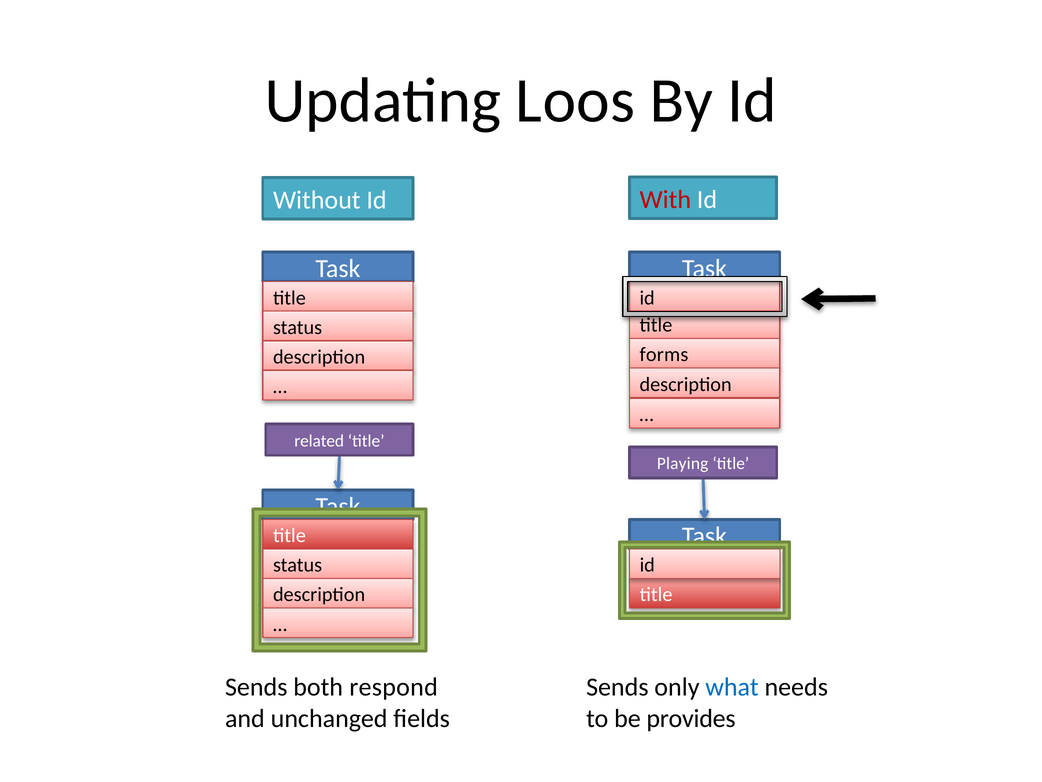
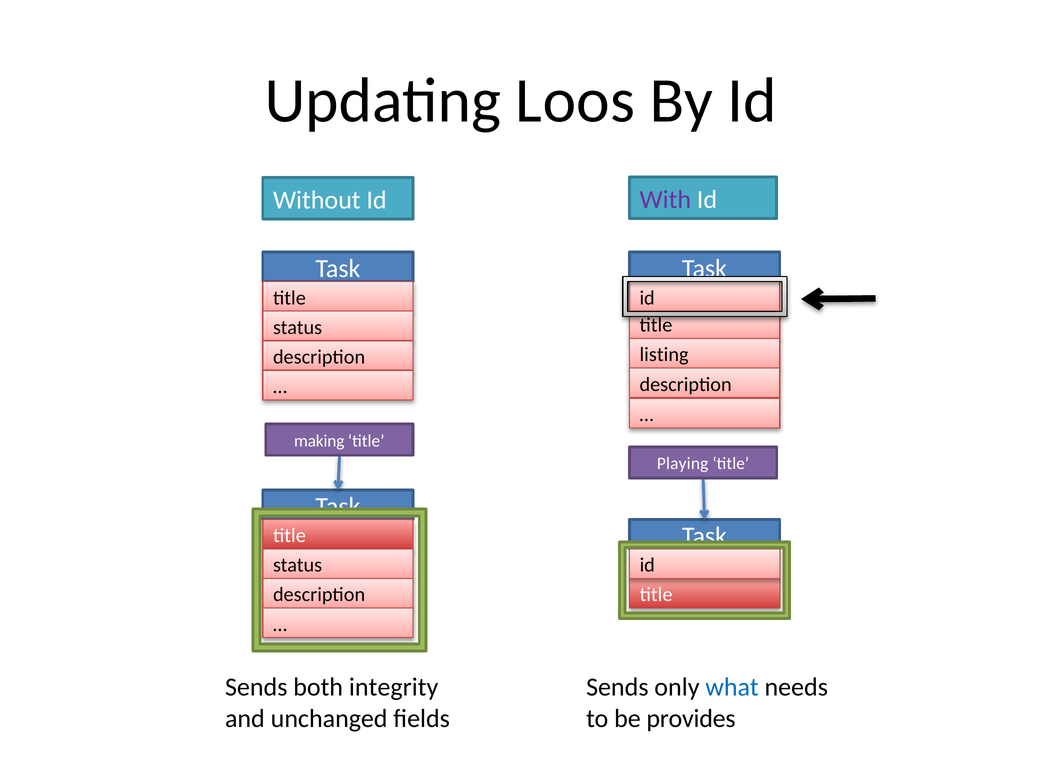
With colour: red -> purple (665, 199)
forms: forms -> listing (664, 355)
related: related -> making (319, 441)
respond: respond -> integrity (394, 687)
